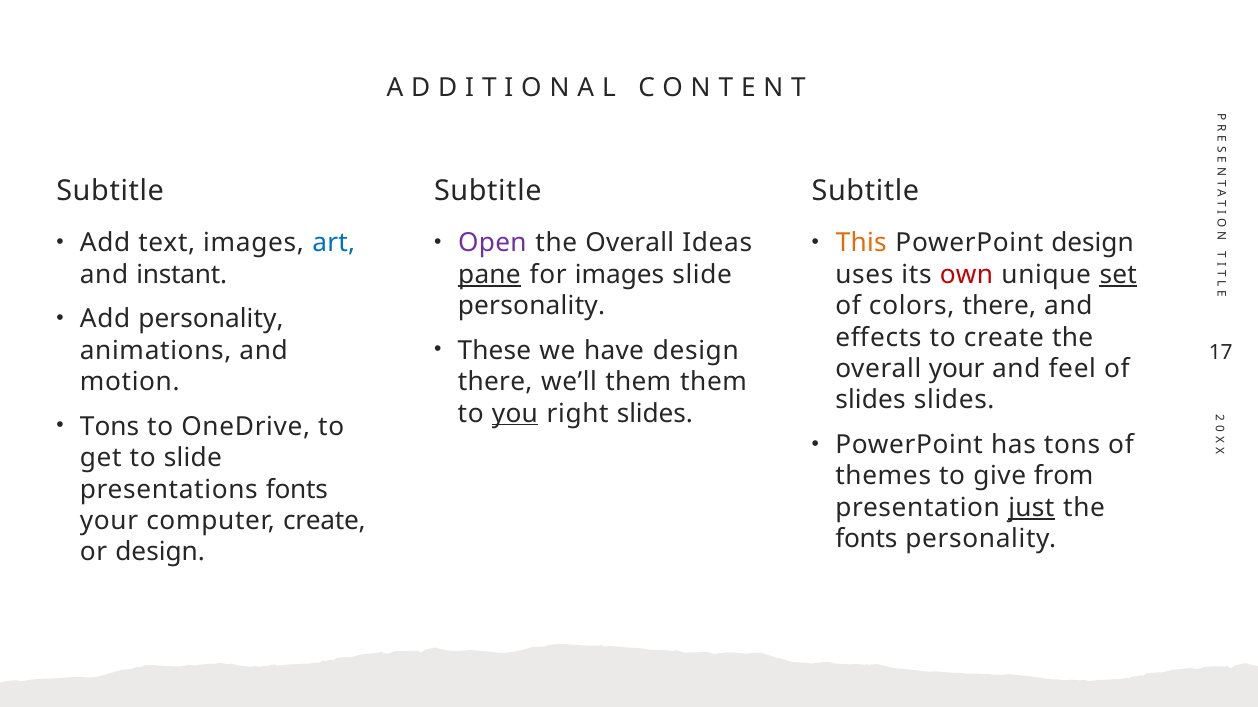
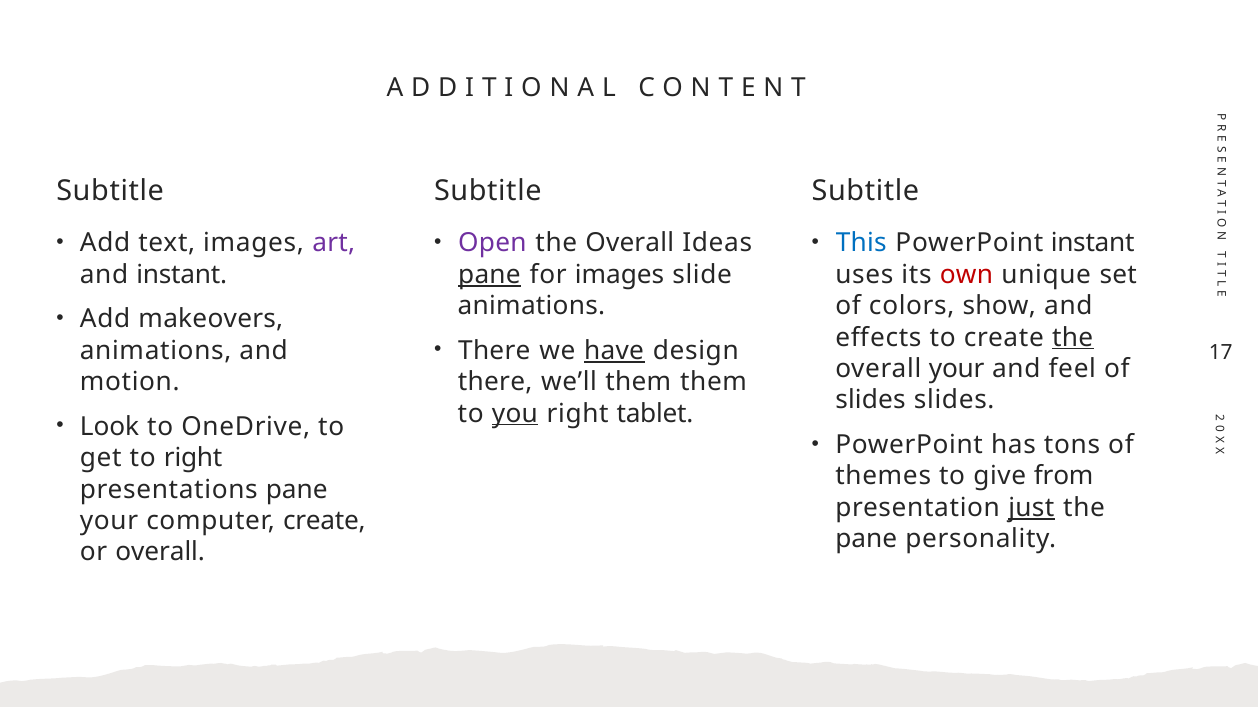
art colour: blue -> purple (334, 243)
This colour: orange -> blue (861, 243)
PowerPoint design: design -> instant (1093, 243)
set underline: present -> none (1118, 275)
personality: personality -> animations (531, 306)
colors there: there -> show (999, 306)
Add personality: personality -> makeovers (211, 319)
the underline: none -> present (1073, 338)
These: These -> There (494, 351)
have underline: none -> present (614, 351)
right slides: slides -> tablet (655, 414)
Tons: Tons -> Look (110, 427)
to slide: slide -> right (193, 458)
presentations fonts: fonts -> pane (297, 490)
fonts: fonts -> pane (866, 540)
or design: design -> overall (160, 553)
